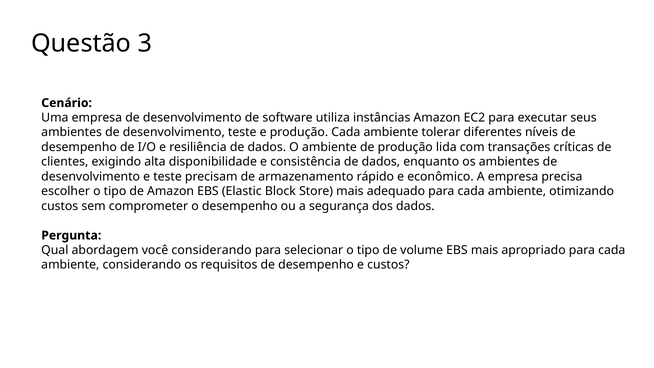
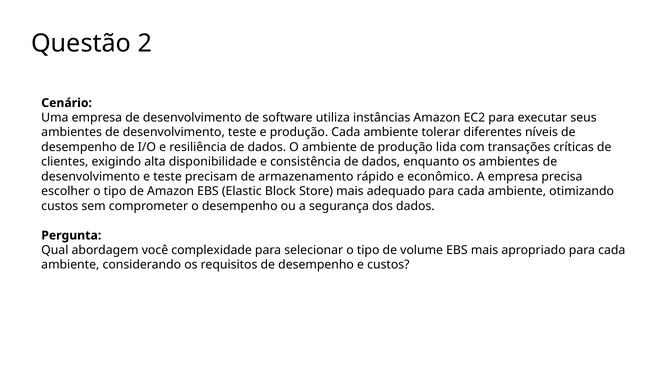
3: 3 -> 2 (145, 44)
você considerando: considerando -> complexidade (212, 250)
